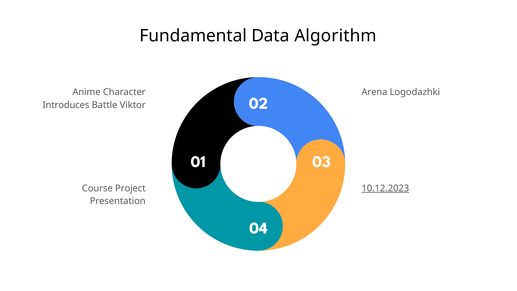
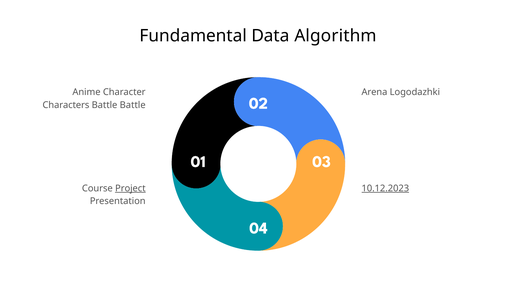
Introduces: Introduces -> Characters (66, 105)
Battle Viktor: Viktor -> Battle (133, 105)
Project underline: none -> present (130, 188)
